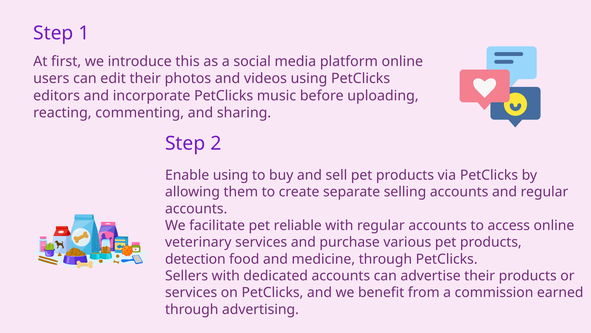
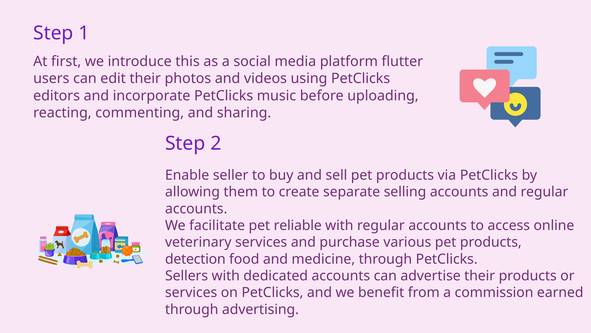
platform online: online -> flutter (402, 61)
Enable using: using -> seller (231, 175)
